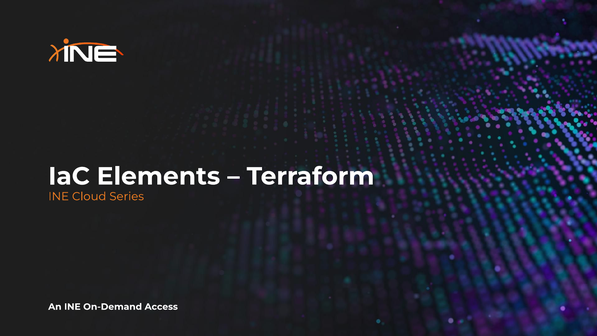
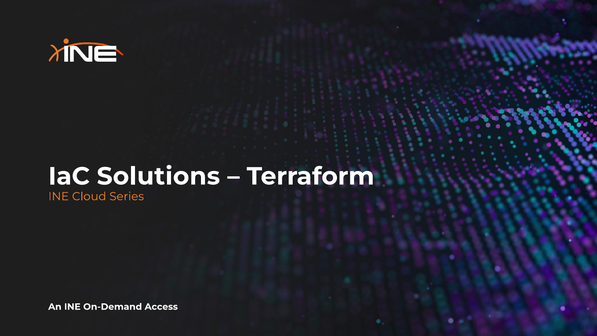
Elements: Elements -> Solutions (158, 176)
